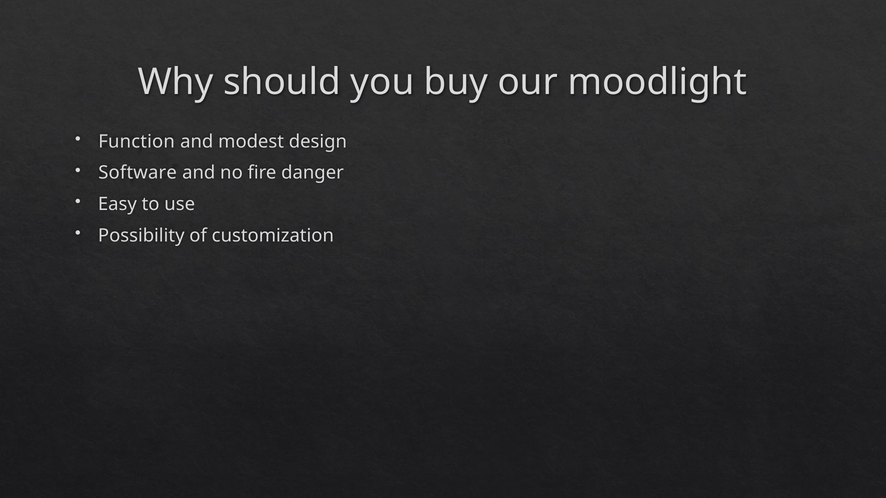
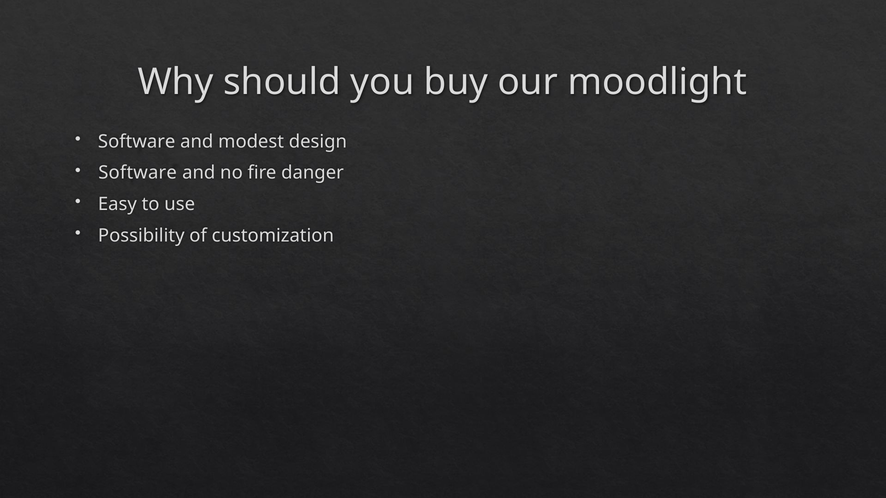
Function: Function -> Software (137, 142)
